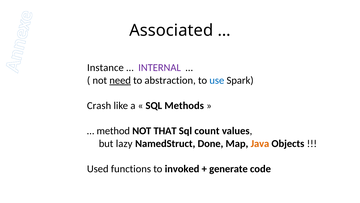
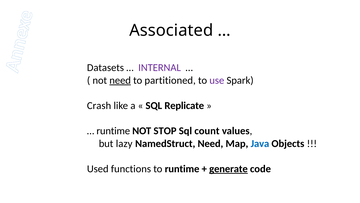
Instance: Instance -> Datasets (105, 68)
abstraction: abstraction -> partitioned (170, 80)
use colour: blue -> purple (217, 80)
Methods: Methods -> Replicate (184, 105)
method: method -> runtime (113, 131)
THAT: THAT -> STOP (165, 131)
NamedStruct Done: Done -> Need (210, 143)
Java colour: orange -> blue (260, 143)
to invoked: invoked -> runtime (182, 168)
generate underline: none -> present (228, 168)
